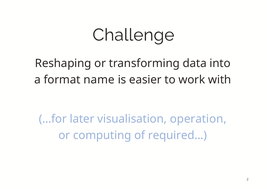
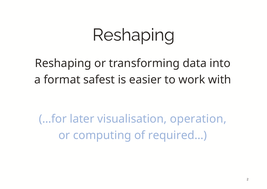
Challenge: Challenge -> Reshaping (134, 35)
name: name -> safest (99, 80)
